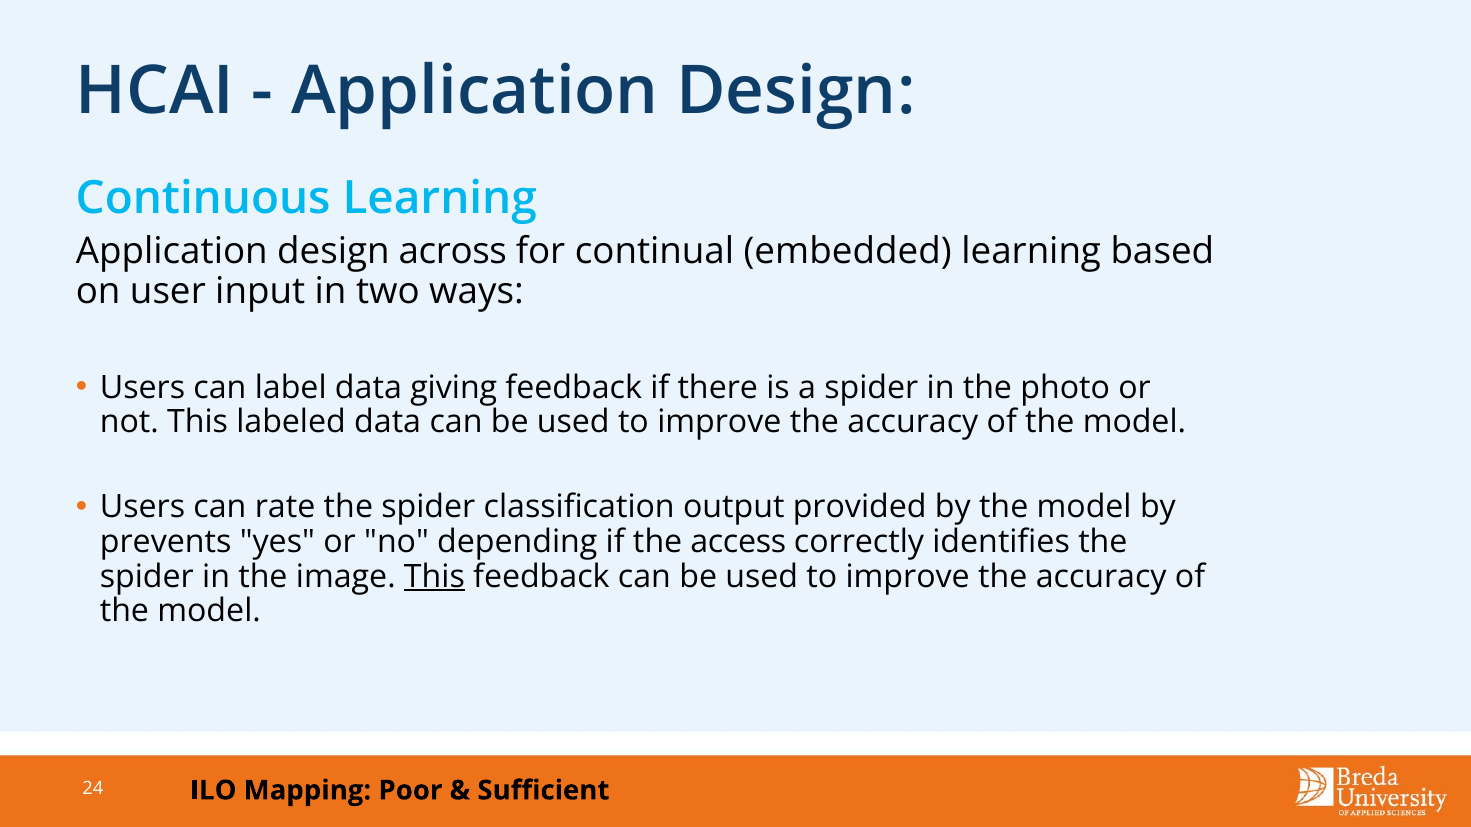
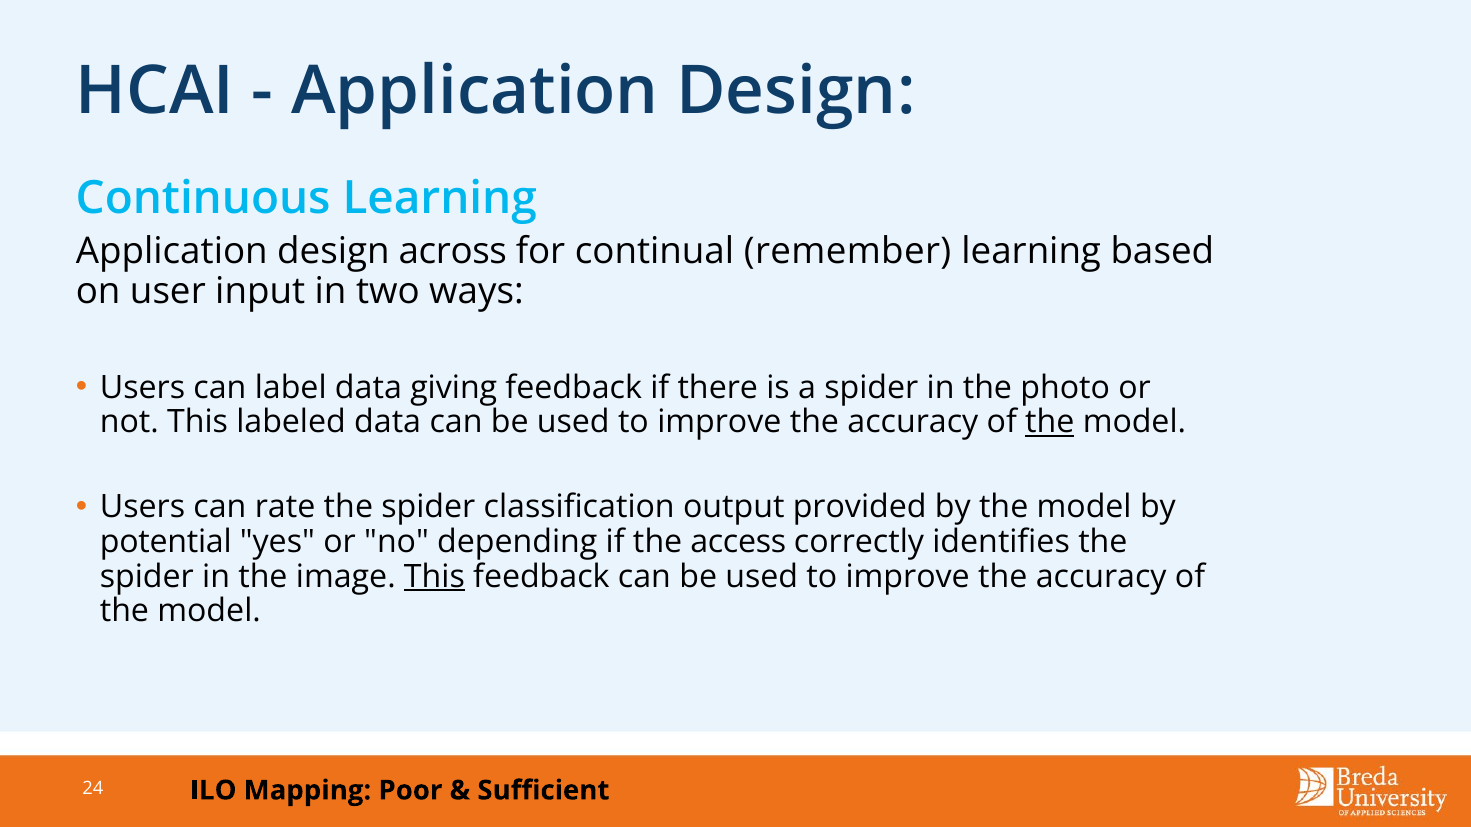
embedded: embedded -> remember (848, 251)
the underline: none -> present (1050, 423)
prevents: prevents -> potential (166, 542)
